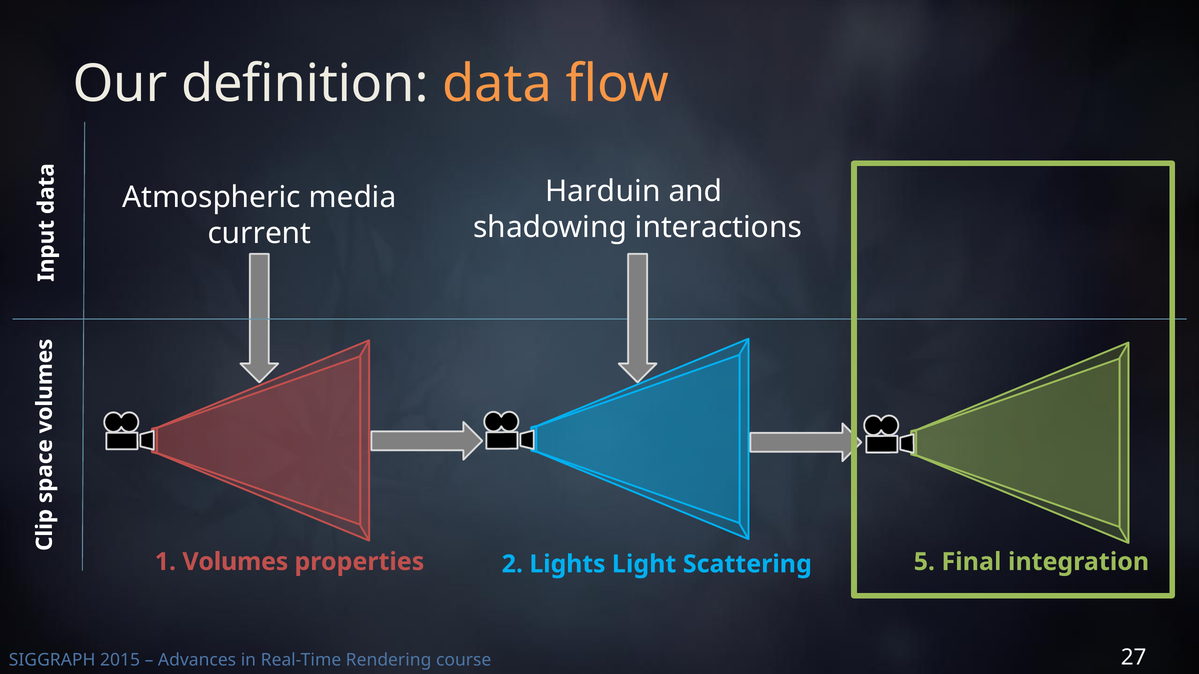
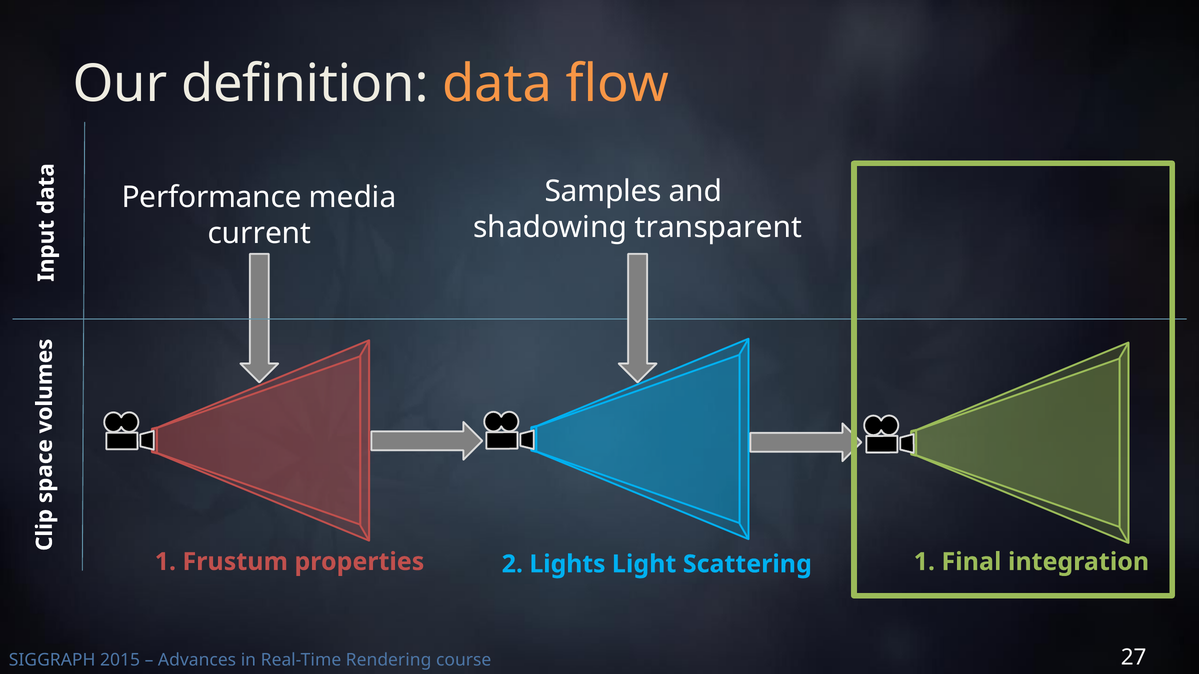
Harduin: Harduin -> Samples (603, 192)
Atmospheric: Atmospheric -> Performance (212, 197)
interactions: interactions -> transparent (718, 228)
Volumes: Volumes -> Frustum (235, 562)
Scattering 5: 5 -> 1 (924, 562)
